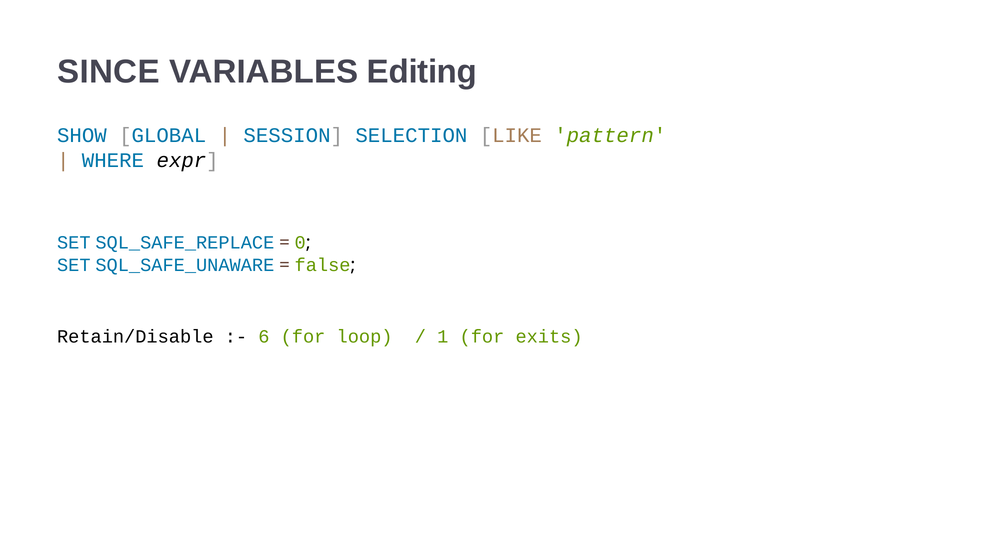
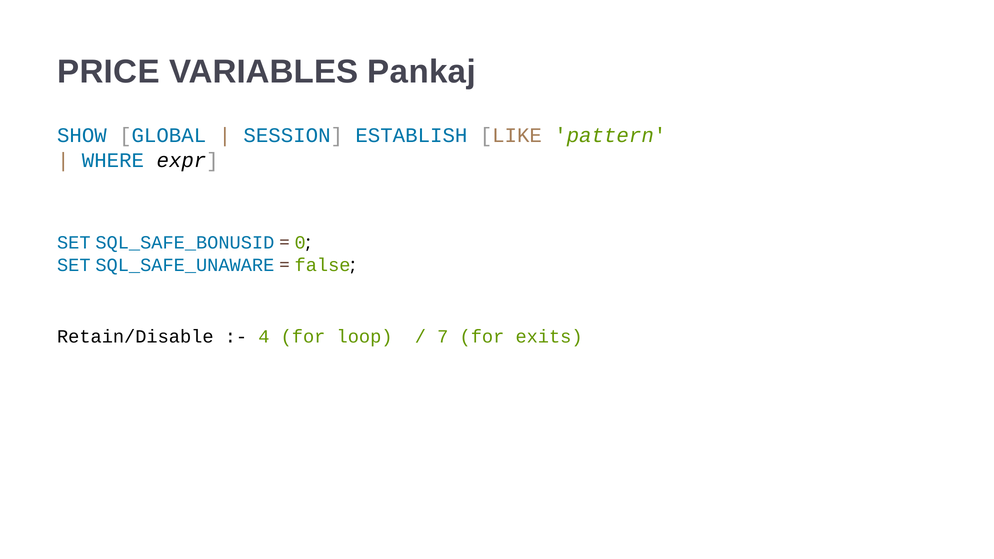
SINCE: SINCE -> PRICE (108, 72)
Editing: Editing -> Pankaj (422, 72)
SELECTION: SELECTION -> ESTABLISH (411, 136)
SQL_SAFE_REPLACE: SQL_SAFE_REPLACE -> SQL_SAFE_BONUSID (185, 243)
6: 6 -> 4 (264, 336)
1: 1 -> 7 (443, 336)
